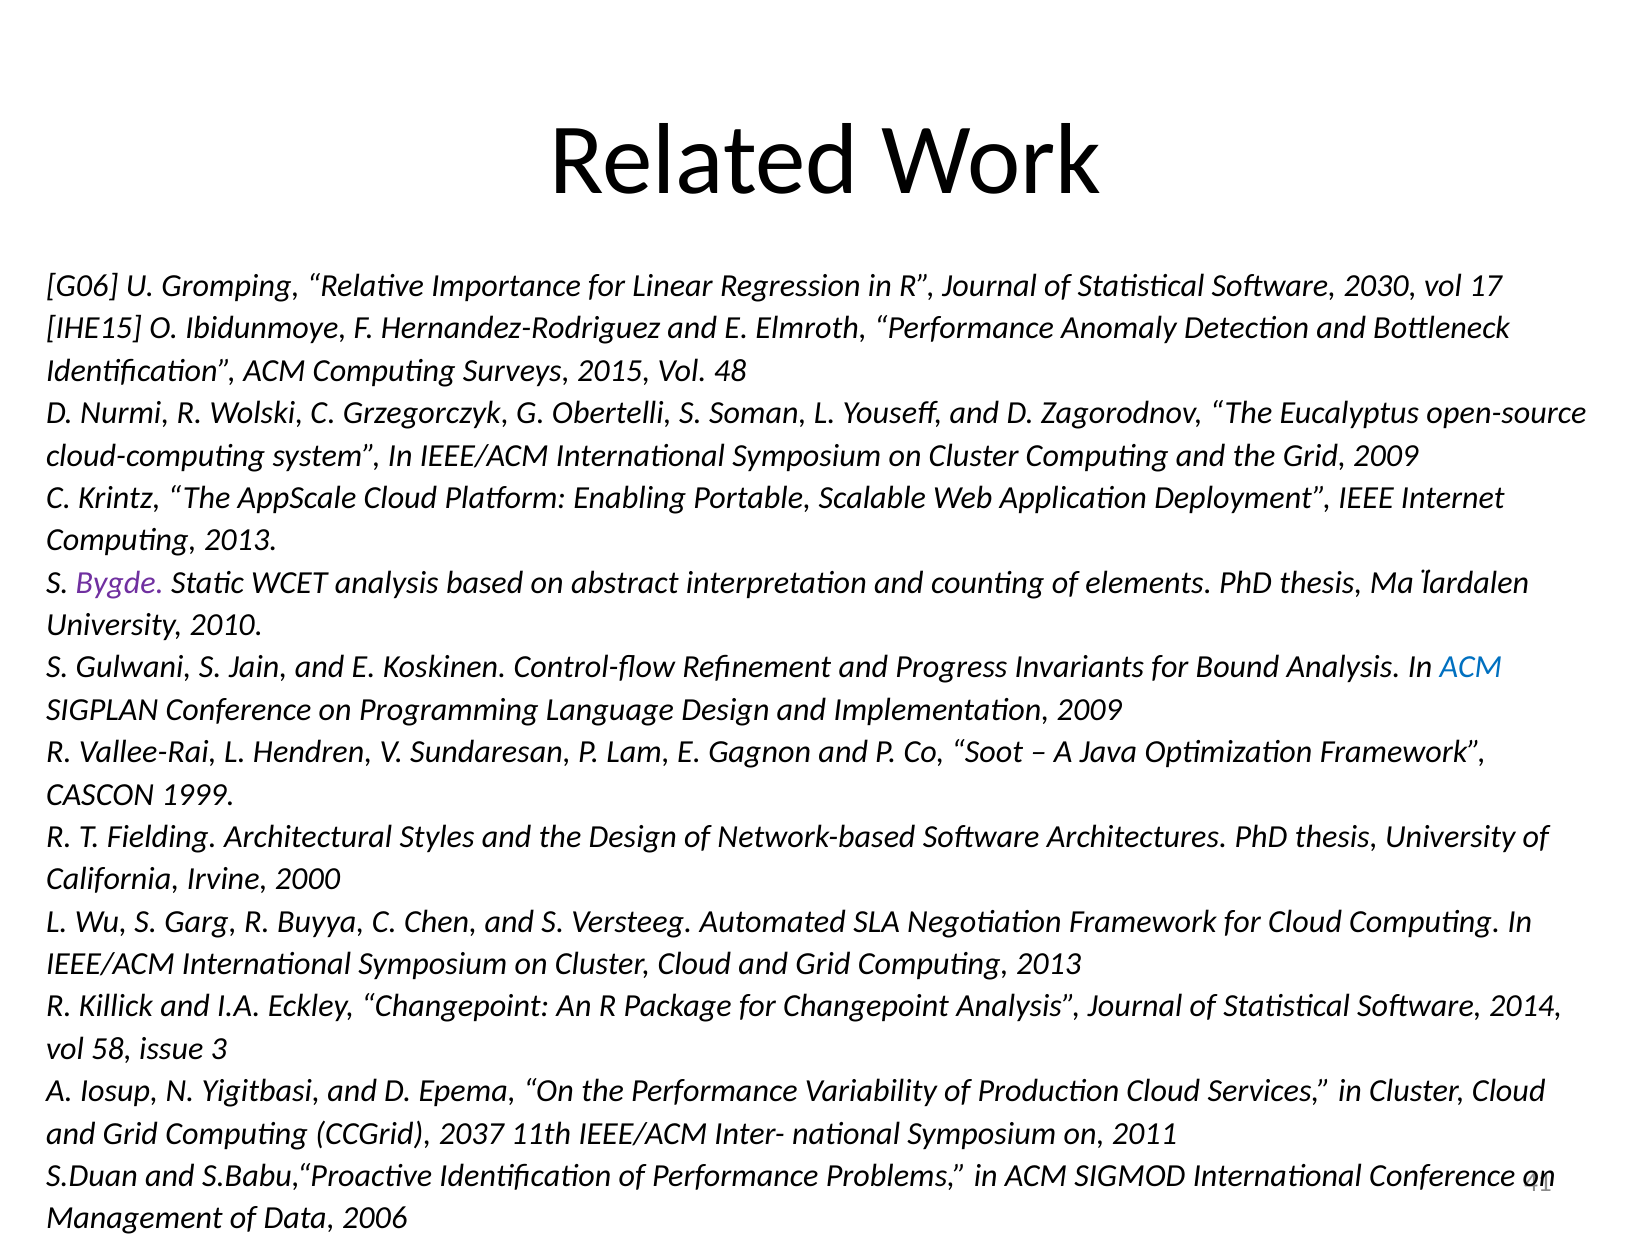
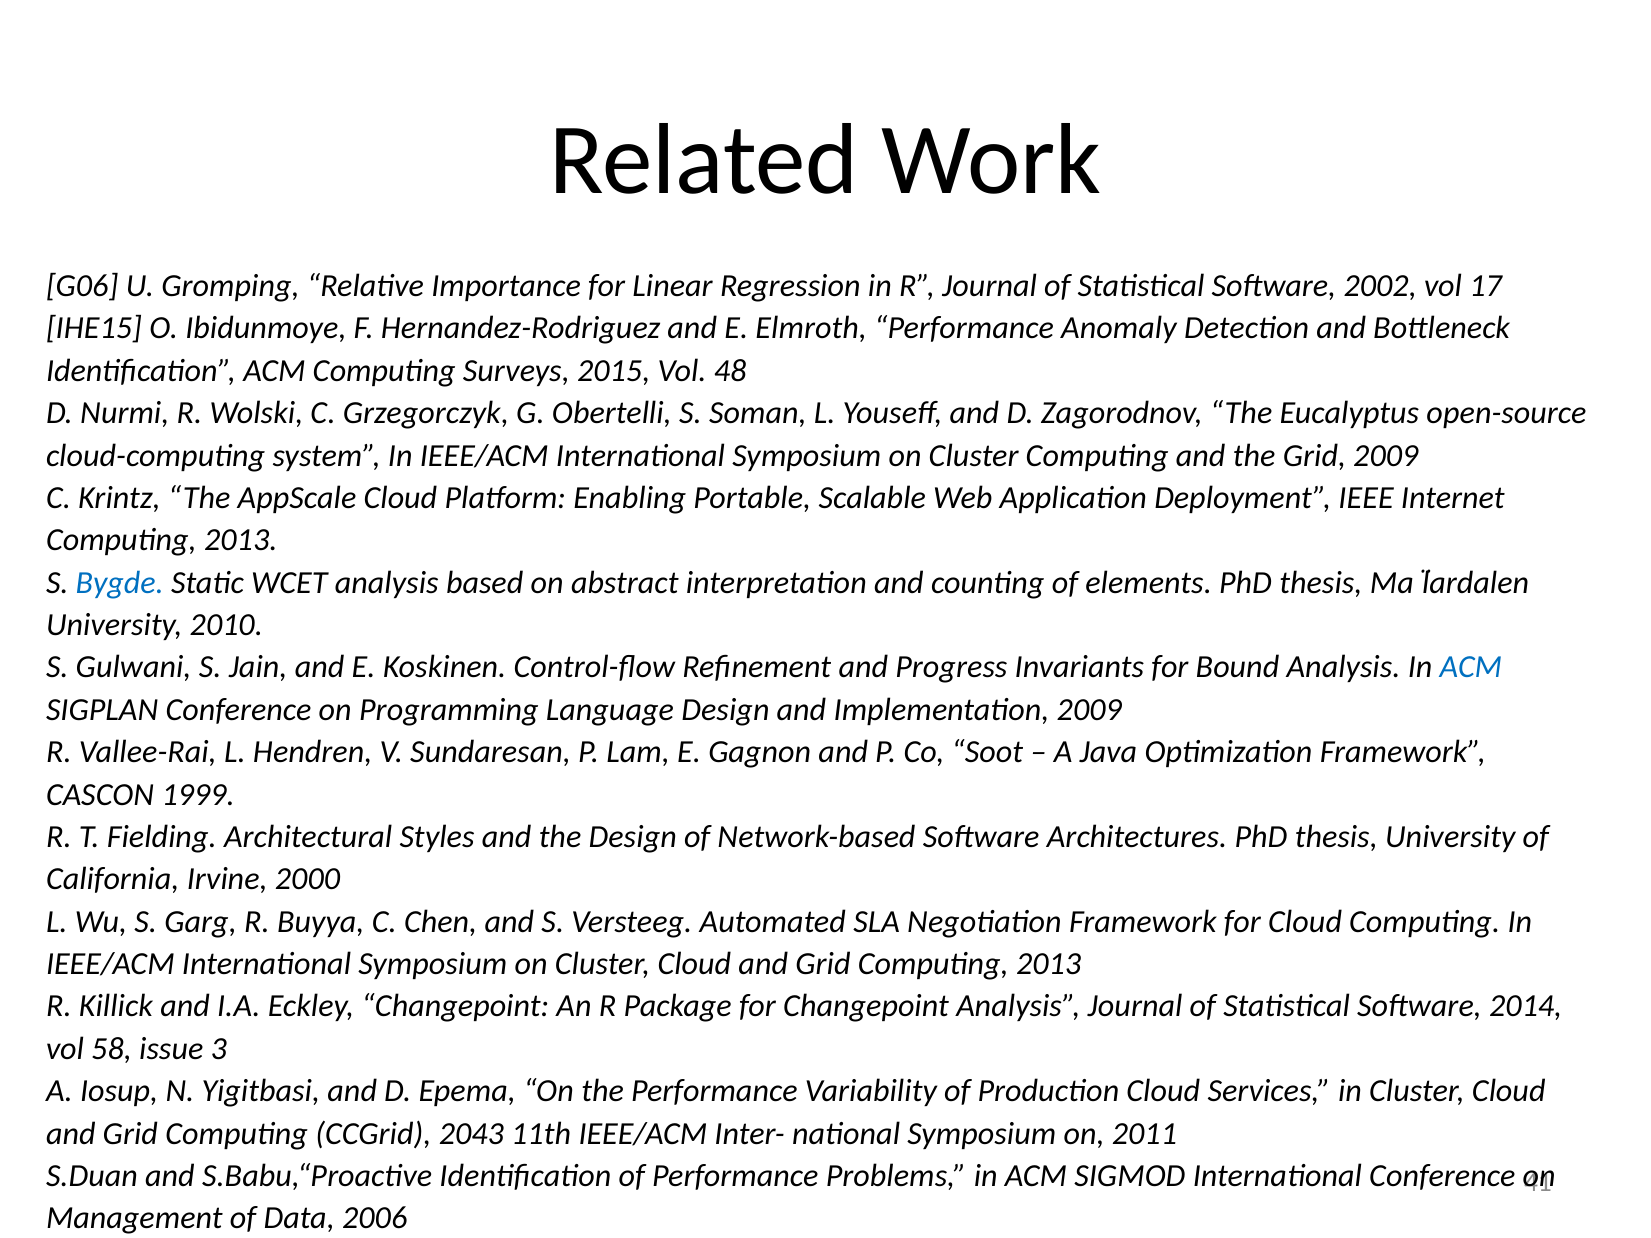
2030: 2030 -> 2002 (1380, 286)
Bygde colour: purple -> blue (120, 583)
2037: 2037 -> 2043 (471, 1134)
